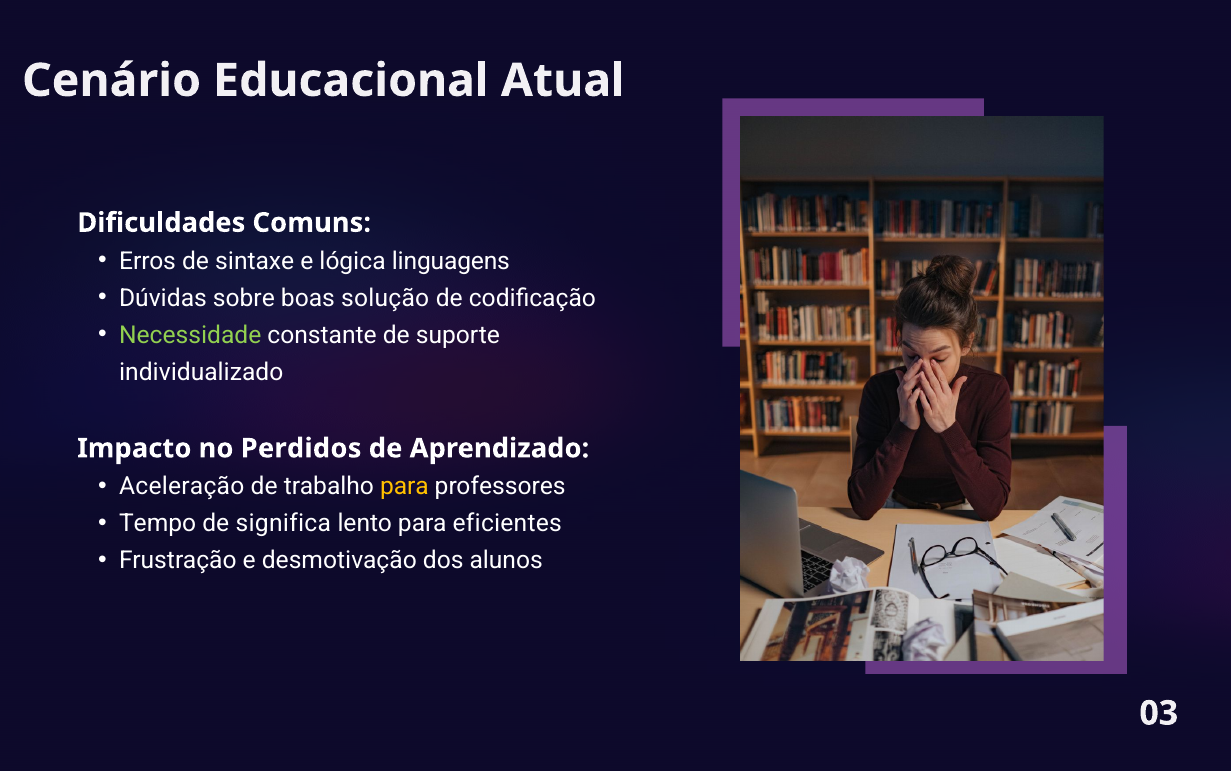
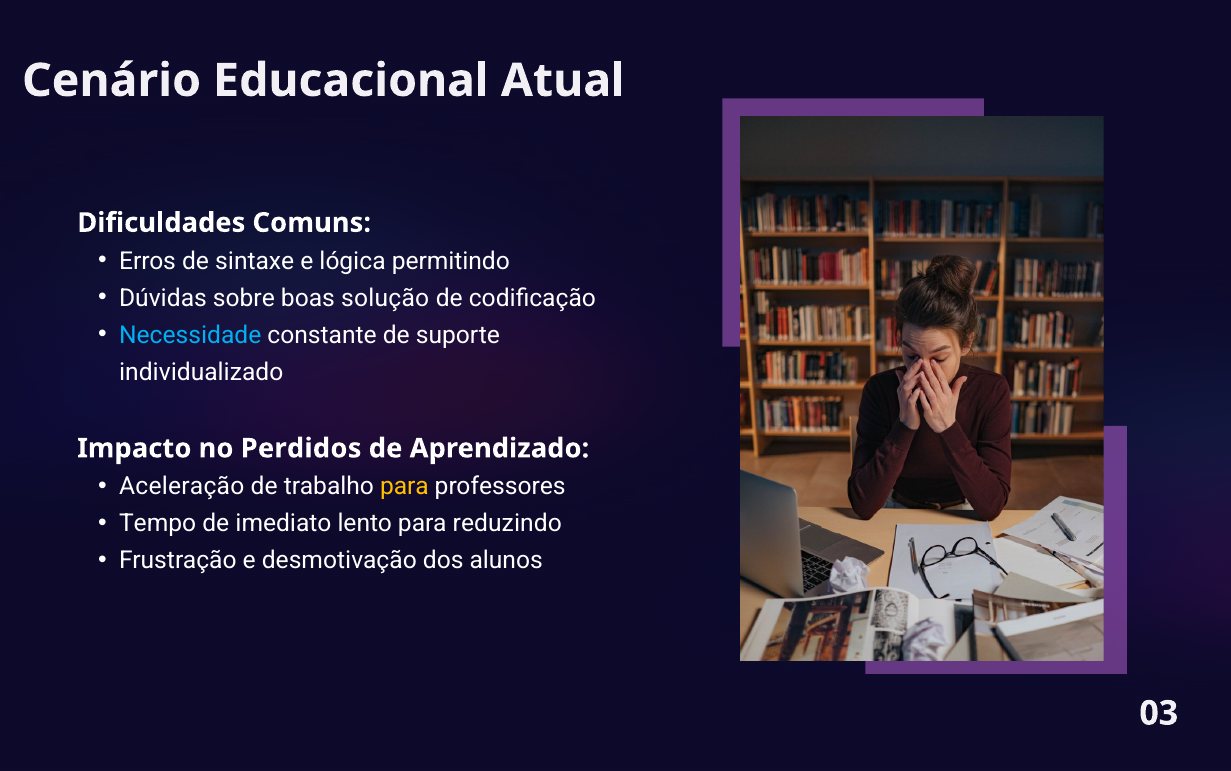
linguagens: linguagens -> permitindo (451, 261)
Necessidade colour: light green -> light blue (190, 335)
significa: significa -> imediato (283, 524)
eficientes: eficientes -> reduzindo (507, 524)
